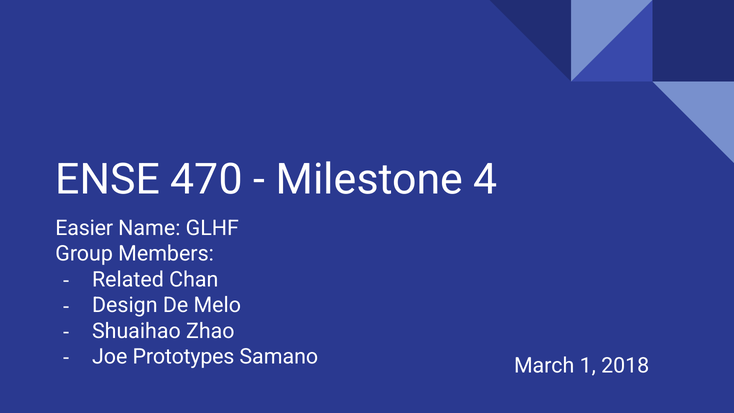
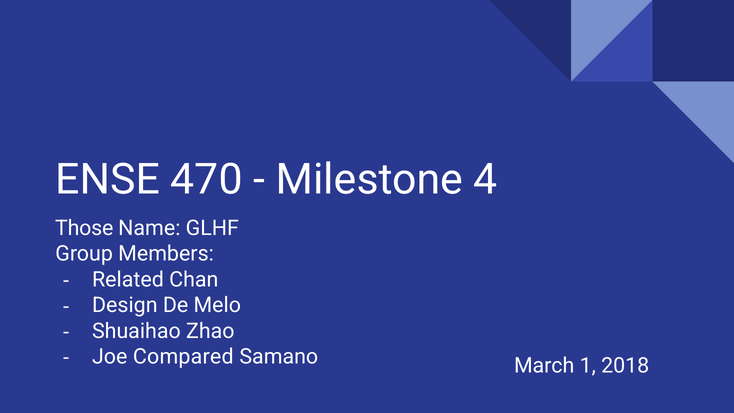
Easier: Easier -> Those (84, 228)
Prototypes: Prototypes -> Compared (183, 357)
